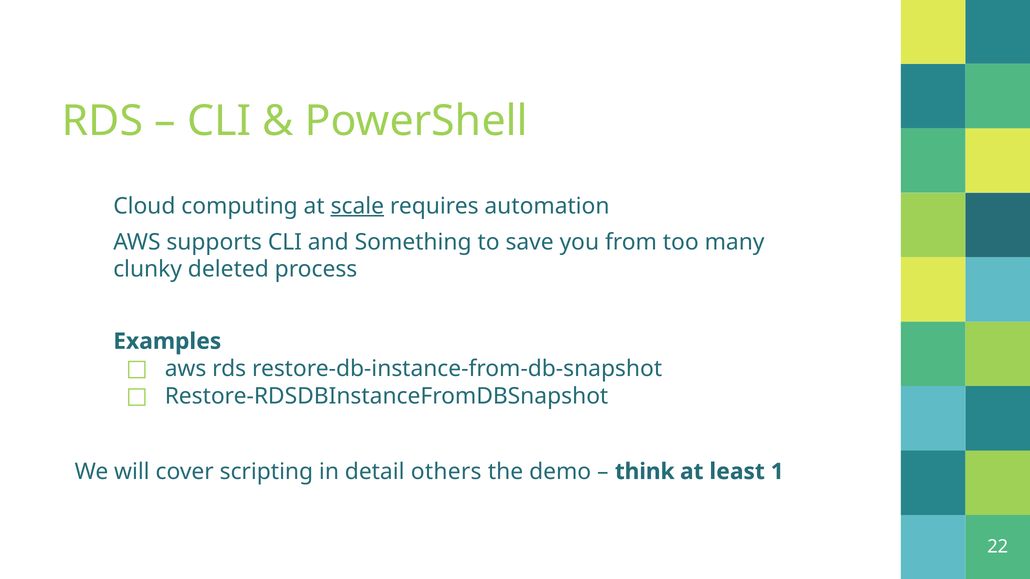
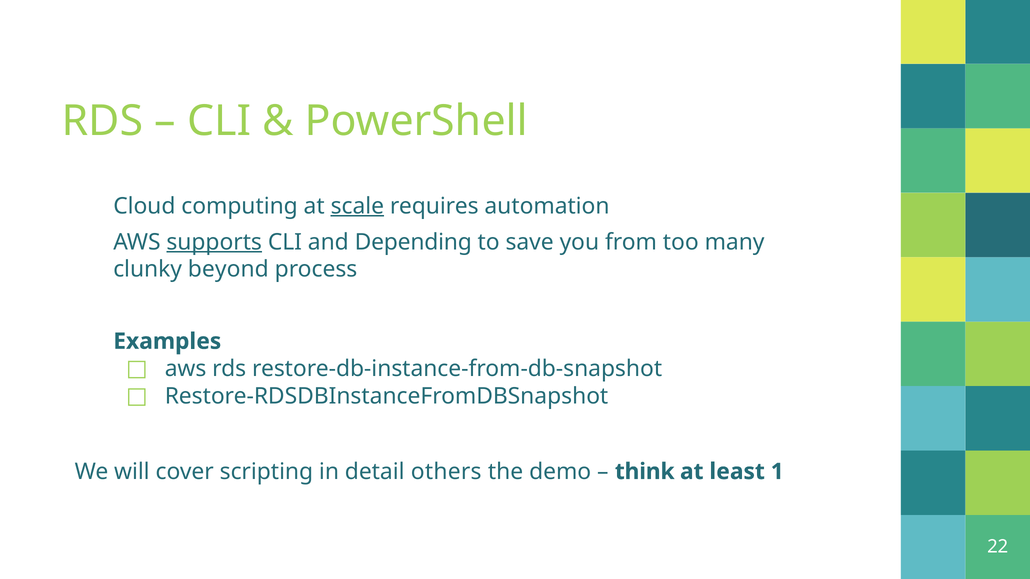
supports underline: none -> present (214, 242)
Something: Something -> Depending (413, 242)
deleted: deleted -> beyond (228, 270)
